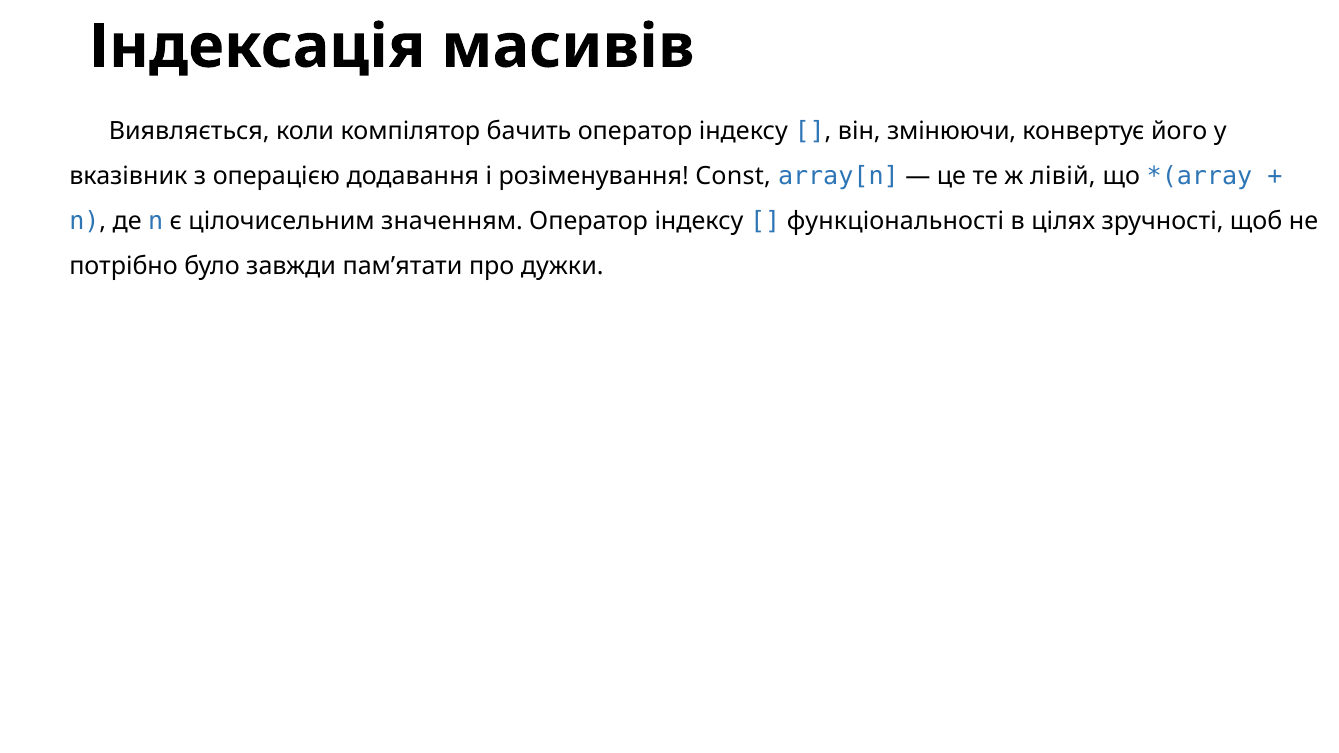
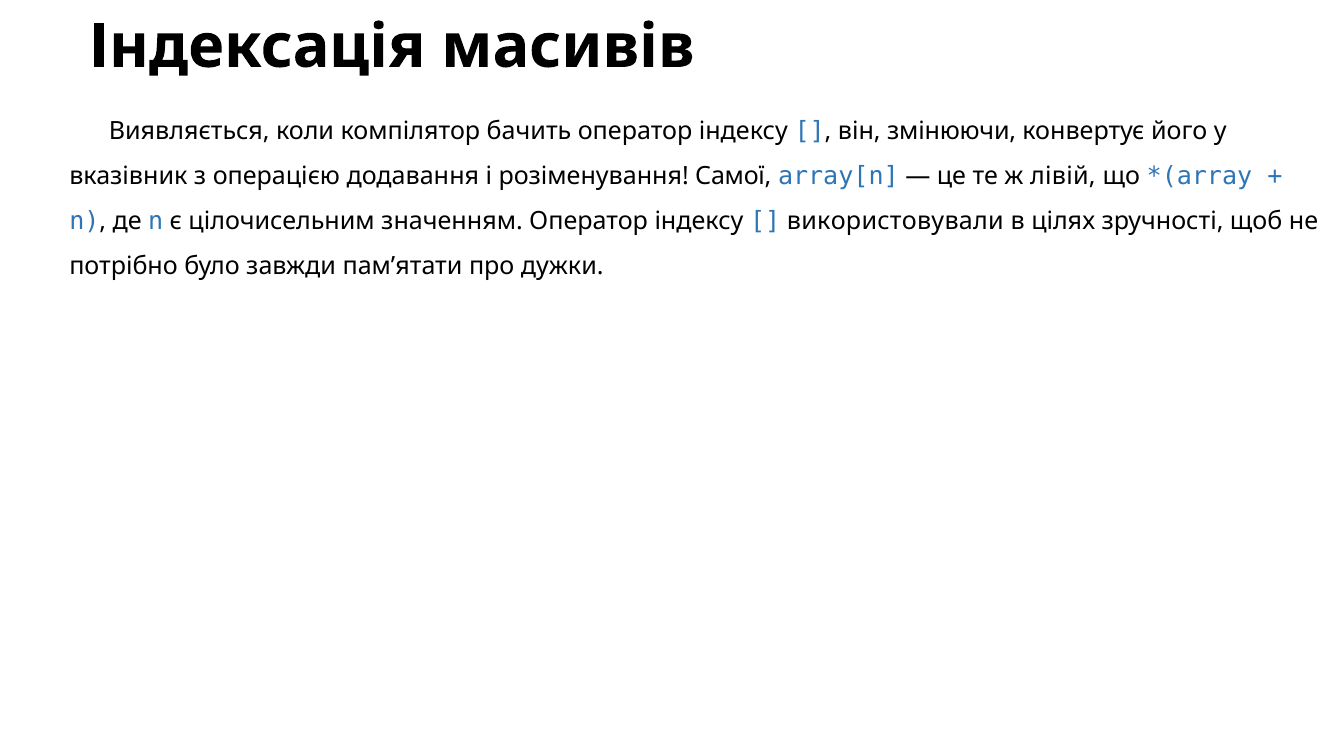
Const: Const -> Самої (733, 176)
функціональності: функціональності -> використовували (895, 221)
